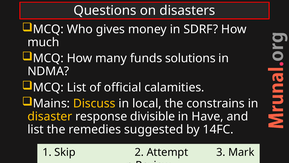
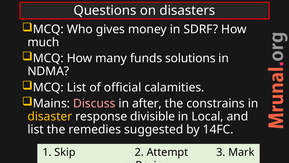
Discuss colour: yellow -> pink (94, 103)
local: local -> after (147, 103)
Have: Have -> Local (208, 116)
